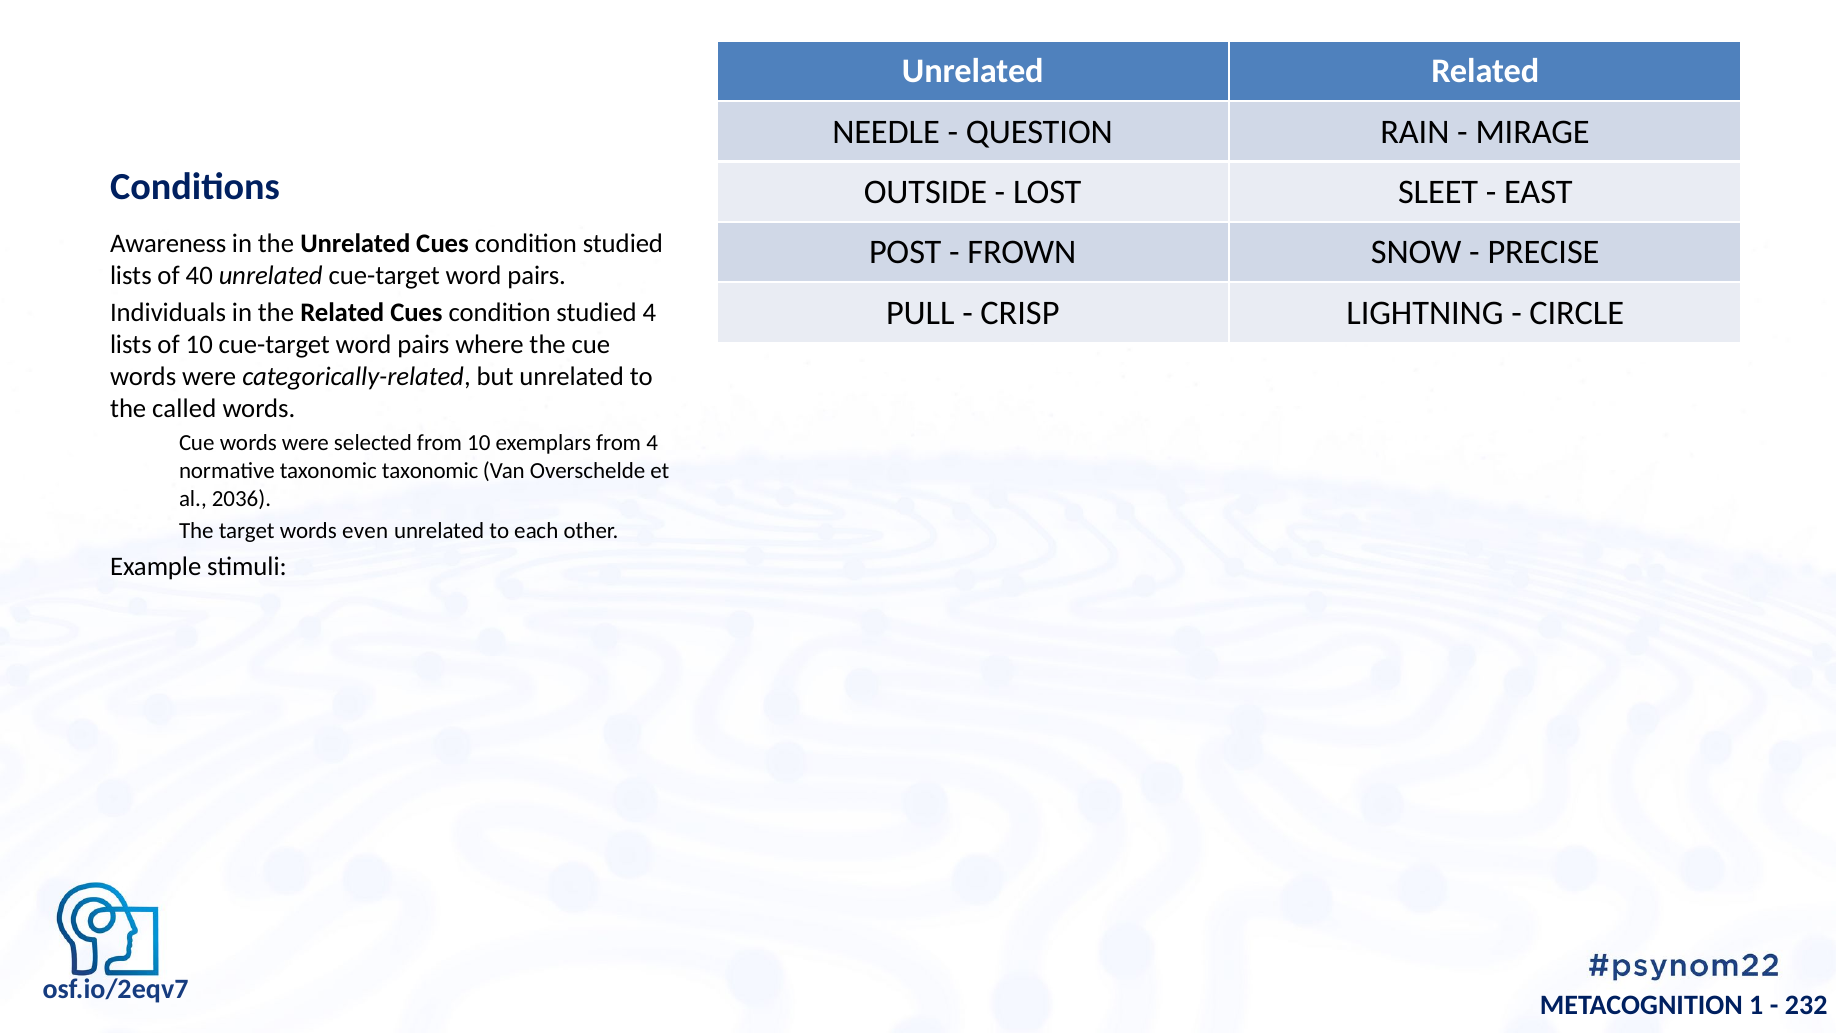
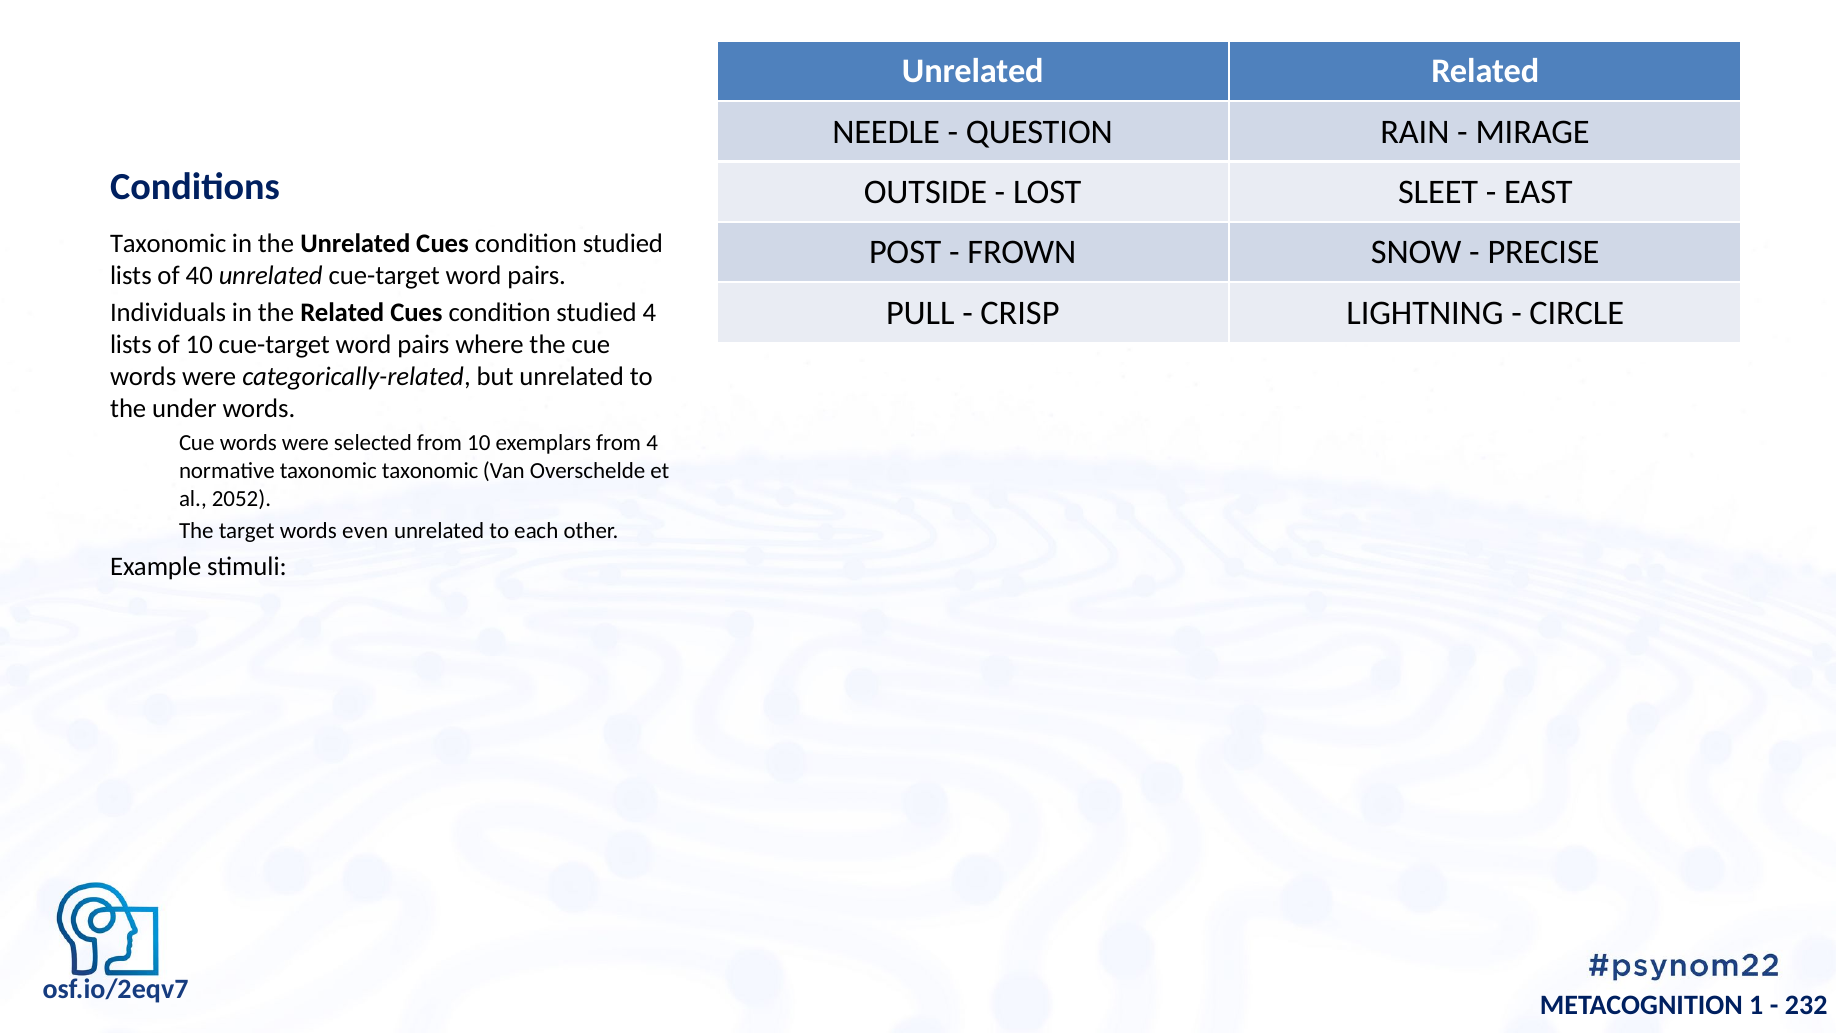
Awareness: Awareness -> Taxonomic (168, 243)
called: called -> under (184, 409)
2036: 2036 -> 2052 (241, 498)
